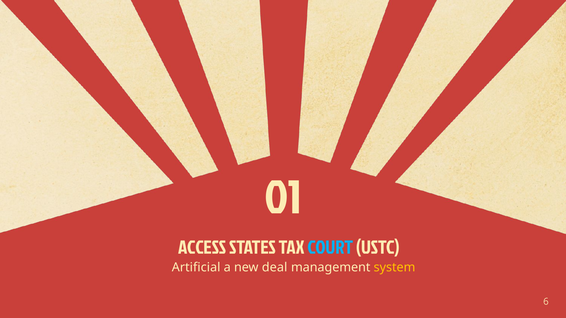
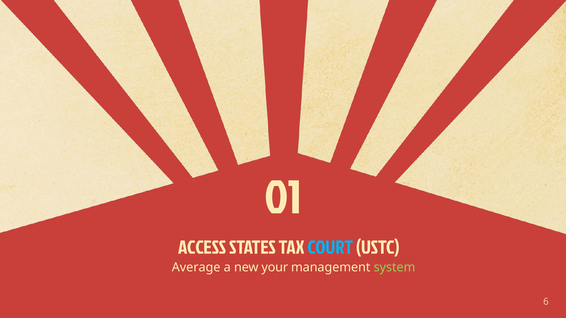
Artificial: Artificial -> Average (196, 268)
deal: deal -> your (275, 268)
system colour: yellow -> light green (395, 268)
